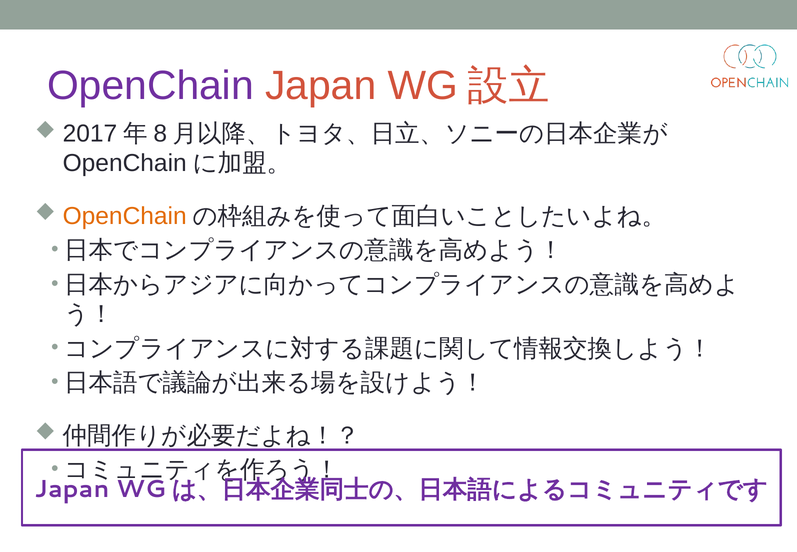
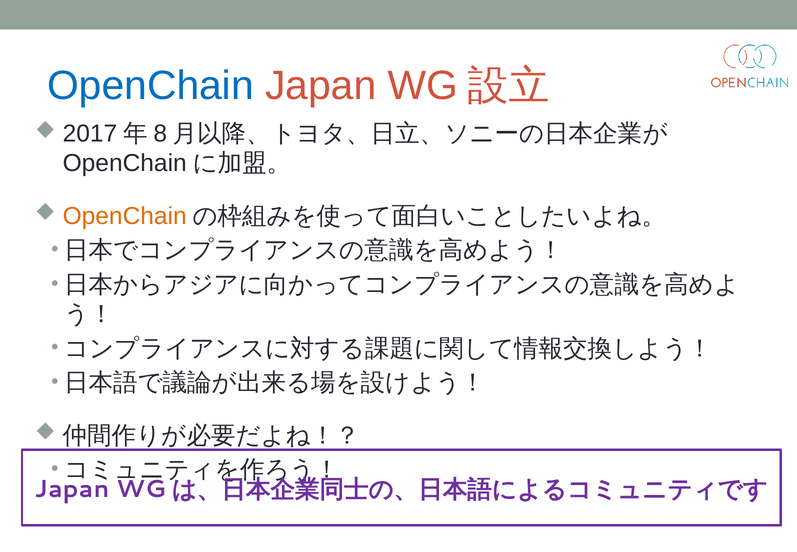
OpenChain colour: purple -> blue (150, 86)
